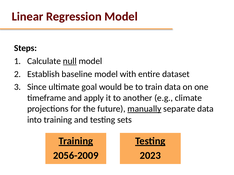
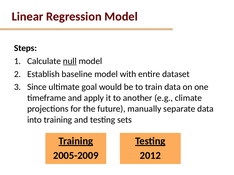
manually underline: present -> none (144, 109)
2056-2009: 2056-2009 -> 2005-2009 (76, 156)
2023: 2023 -> 2012 (150, 156)
